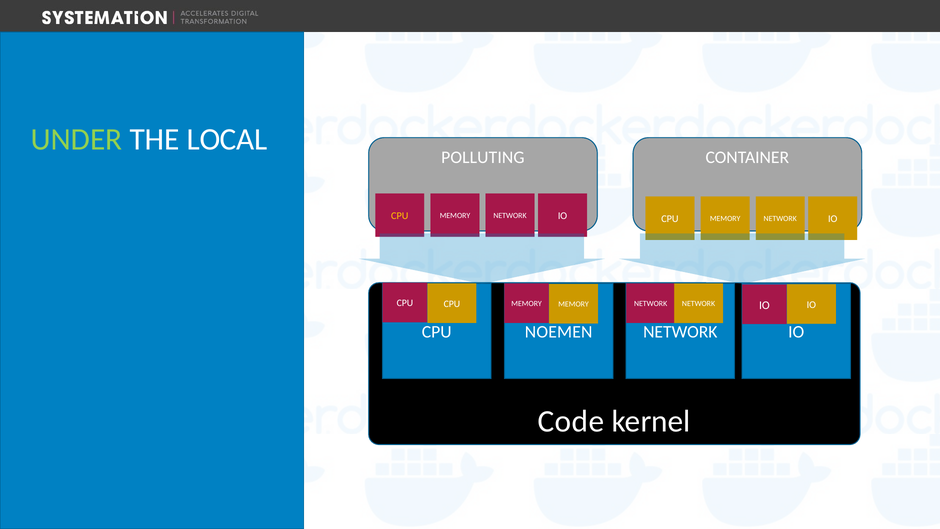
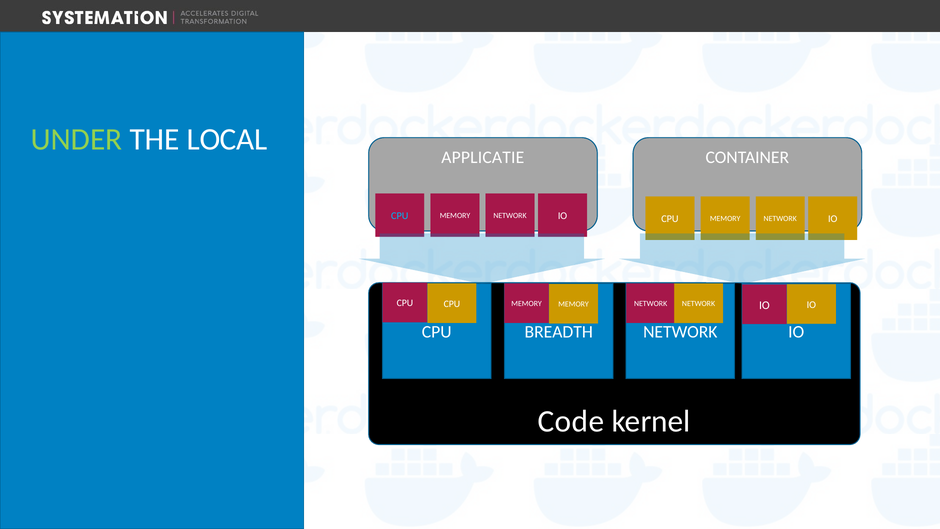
POLLUTING: POLLUTING -> APPLICATIE (483, 157)
CPU colour: yellow -> light blue (400, 216)
NOEMEN: NOEMEN -> BREADTH (559, 332)
